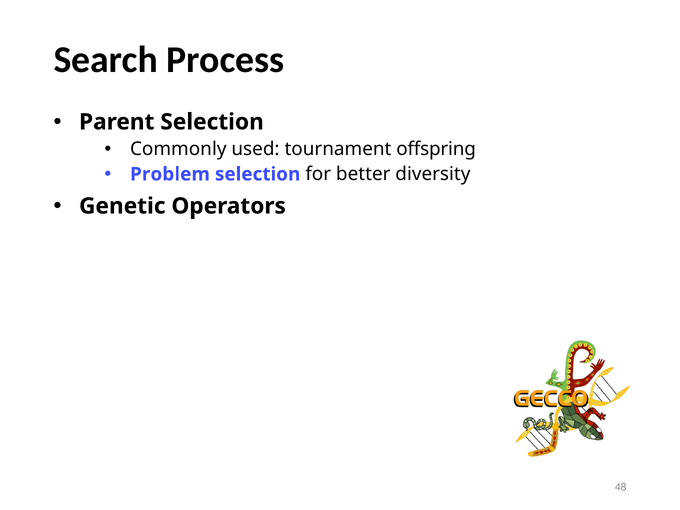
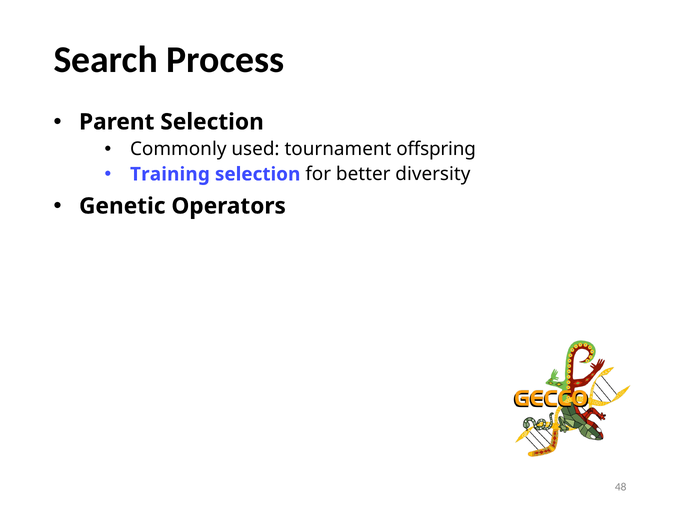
Problem: Problem -> Training (170, 174)
